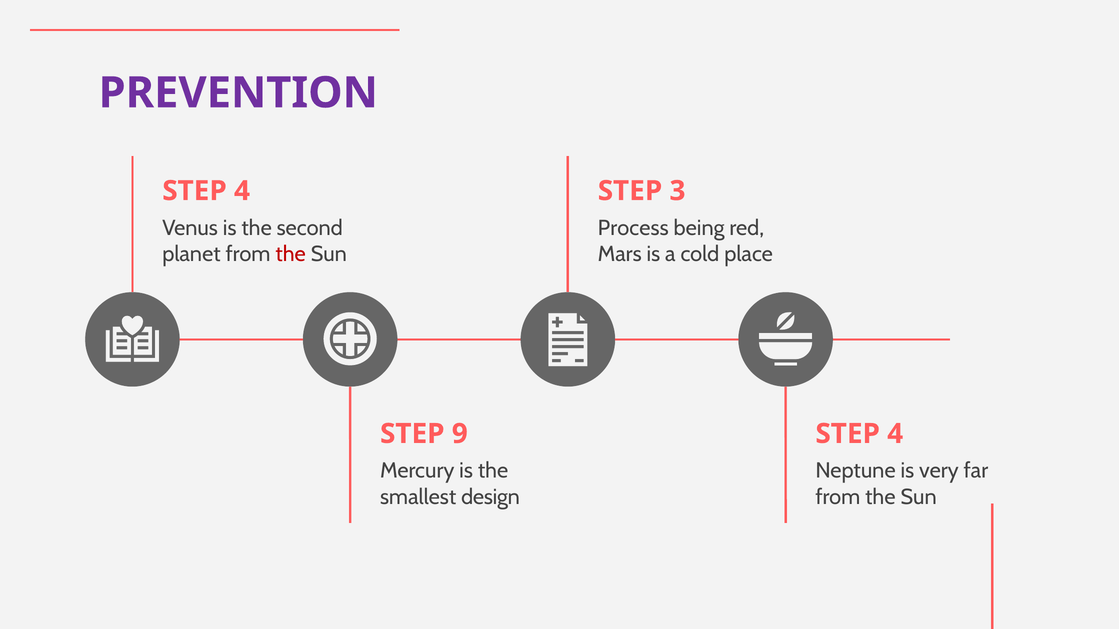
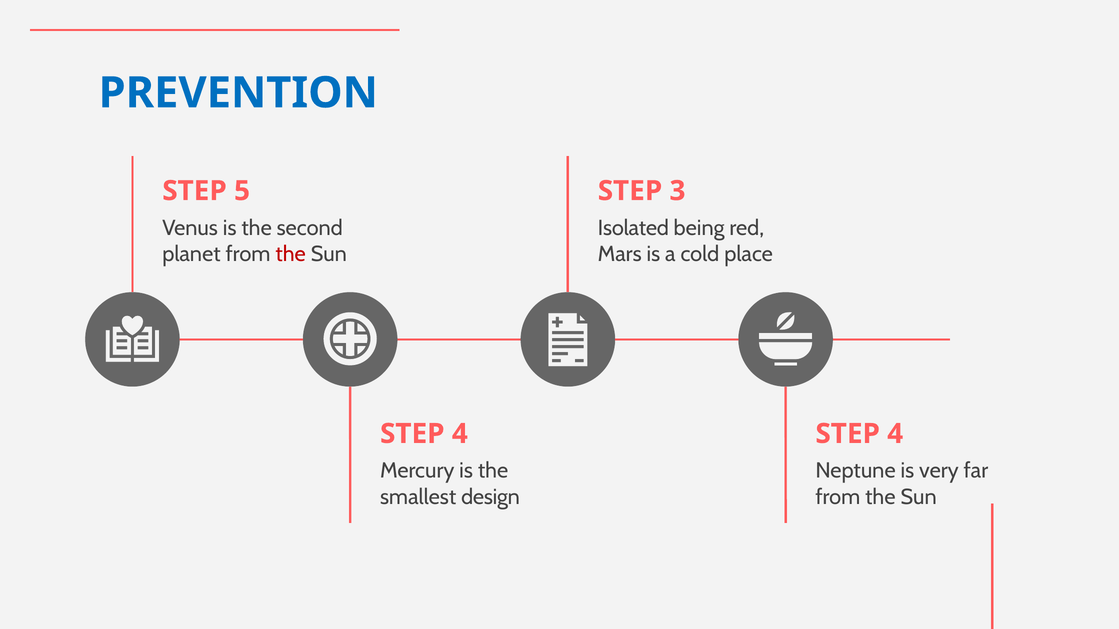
PREVENTION colour: purple -> blue (238, 93)
4: 4 -> 5 (242, 191)
Process: Process -> Isolated (633, 228)
9: 9 -> 4 (460, 434)
